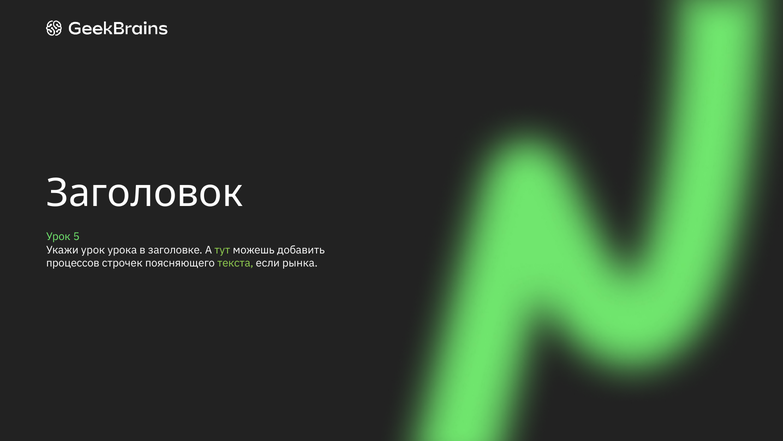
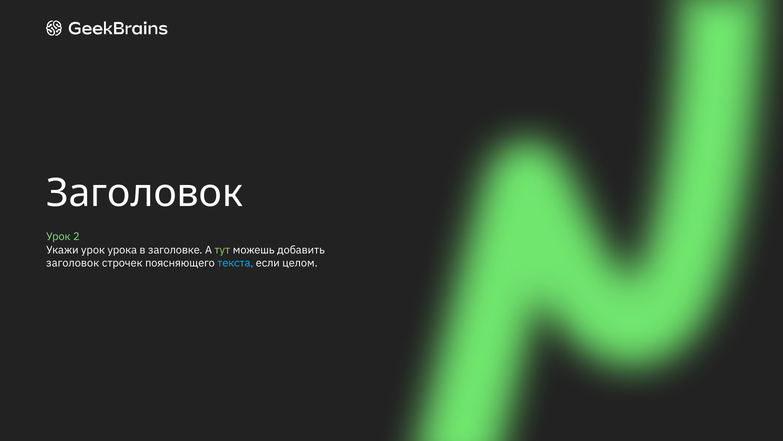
5: 5 -> 2 (76, 237)
процессов: процессов -> заголовок (73, 263)
текста colour: light green -> light blue (235, 263)
рынка: рынка -> целом (300, 263)
